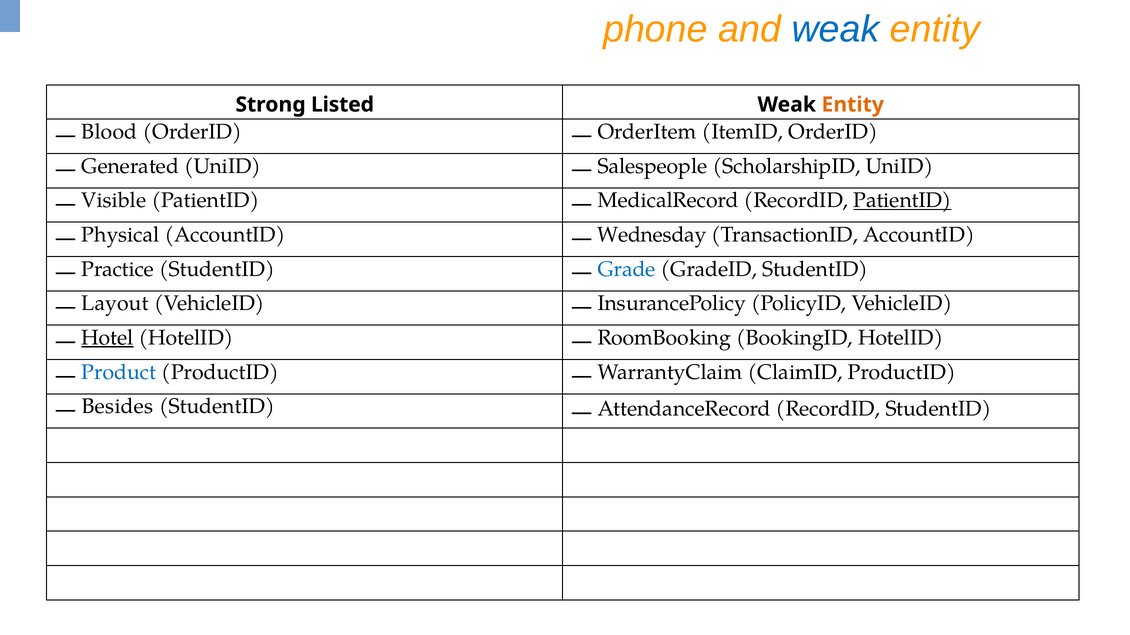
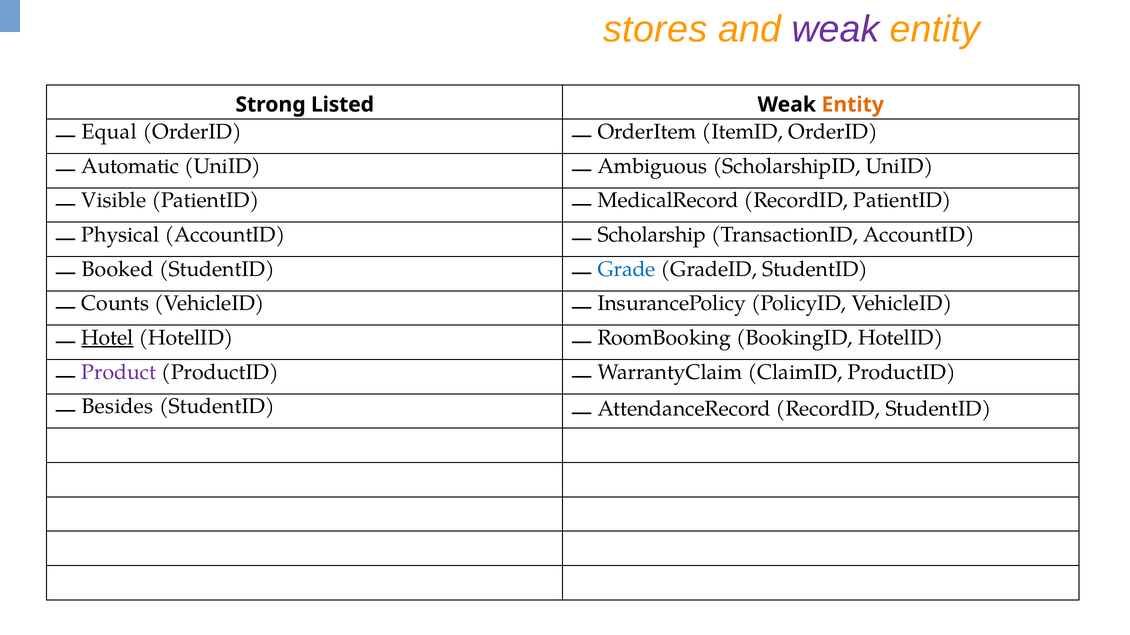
phone: phone -> stores (655, 29)
weak colour: blue -> purple (836, 29)
Blood: Blood -> Equal (109, 132)
Generated: Generated -> Automatic (130, 166)
Salespeople: Salespeople -> Ambiguous (652, 166)
PatientID underline: present -> none (903, 201)
Wednesday: Wednesday -> Scholarship (652, 235)
Practice: Practice -> Booked (118, 269)
Layout: Layout -> Counts (115, 304)
Product colour: blue -> purple (119, 372)
